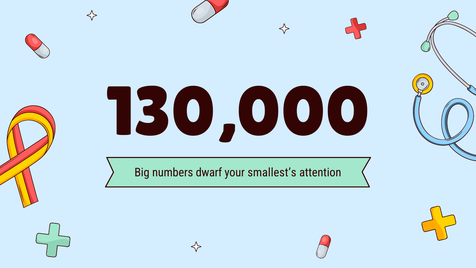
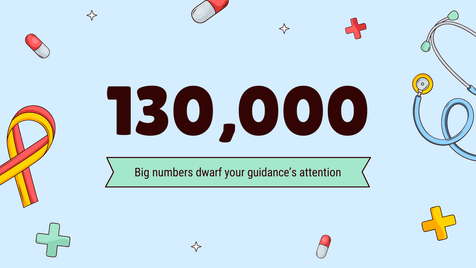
smallest’s: smallest’s -> guidance’s (272, 173)
